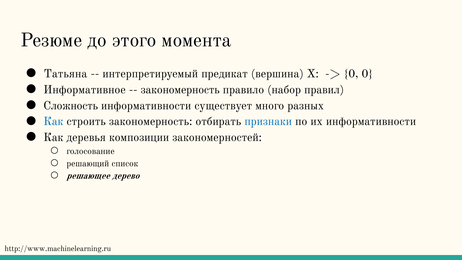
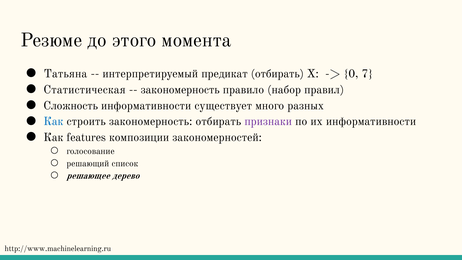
предикат вершина: вершина -> отбирать (277, 74)
0 0: 0 -> 7 (367, 74)
Информативное: Информативное -> Статистическая (85, 90)
признаки colour: blue -> purple (268, 121)
деревья: деревья -> features (86, 137)
